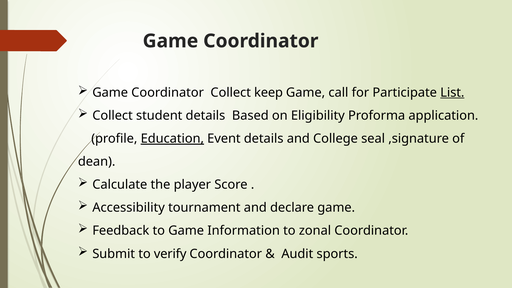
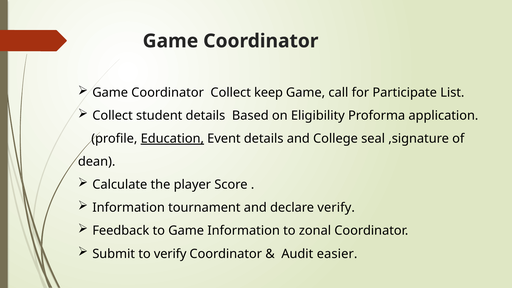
List underline: present -> none (452, 93)
Accessibility: Accessibility -> Information (129, 208)
declare game: game -> verify (336, 208)
sports: sports -> easier (337, 254)
